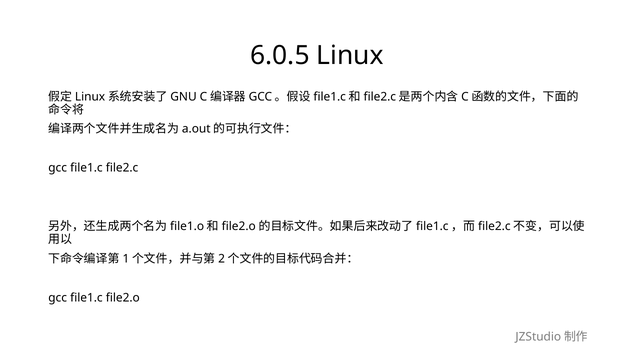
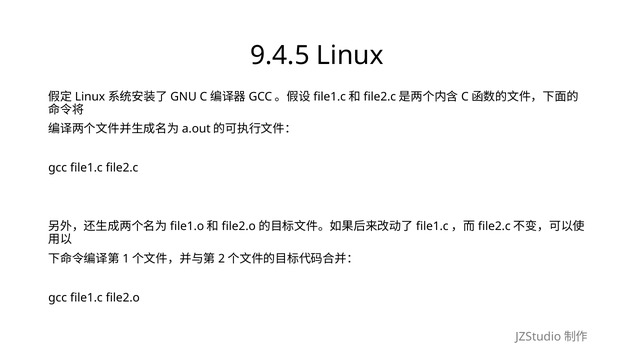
6.0.5: 6.0.5 -> 9.4.5 (280, 55)
